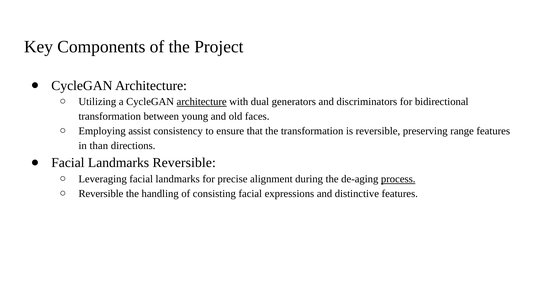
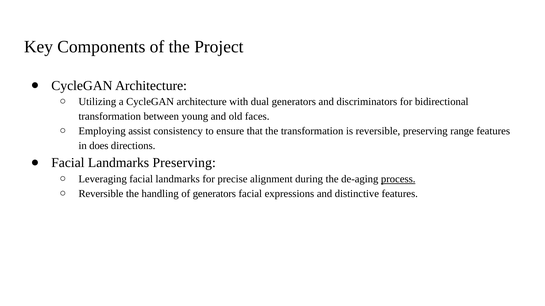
architecture underline: present -> none (202, 102)
than: than -> does (99, 146)
Landmarks Reversible: Reversible -> Preserving (184, 163)
of consisting: consisting -> generators (214, 194)
